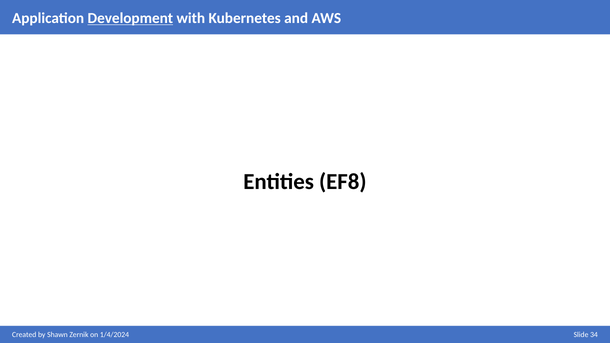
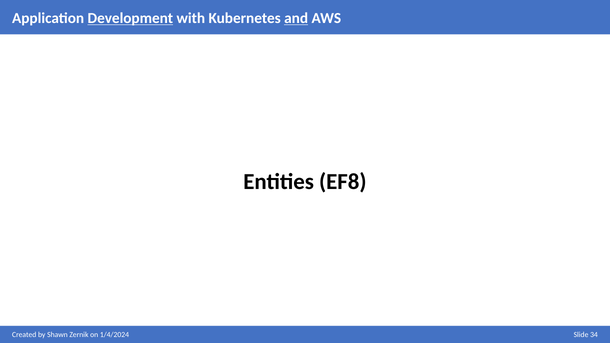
and underline: none -> present (296, 18)
